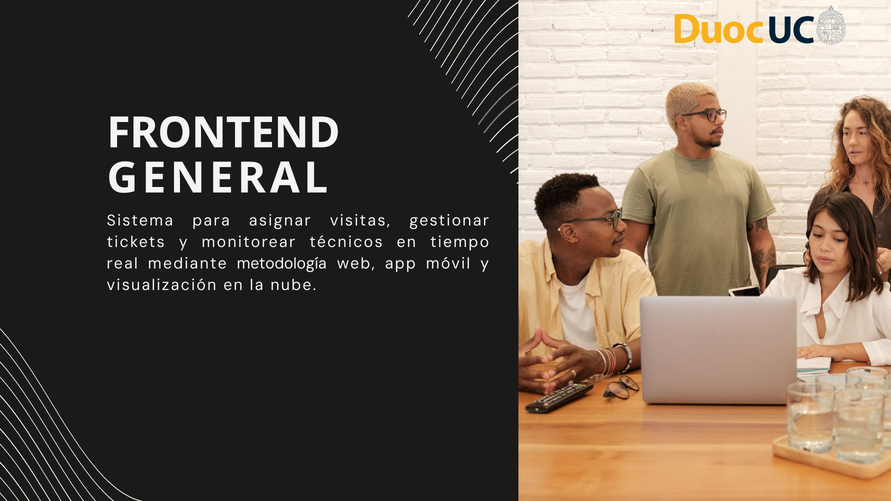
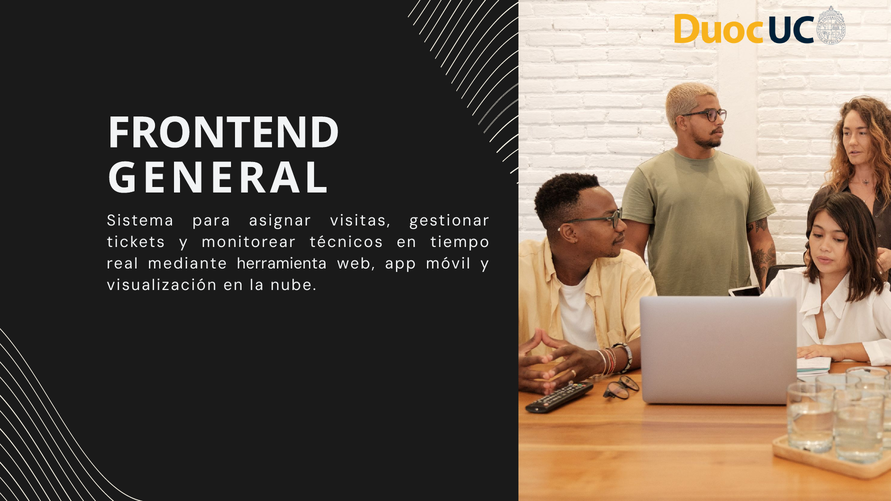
metodología: metodología -> herramienta (282, 264)
